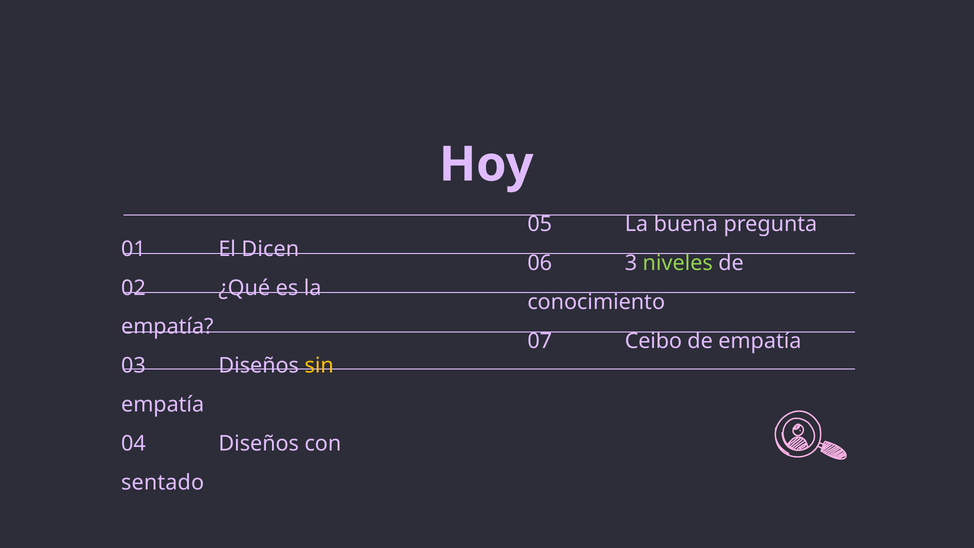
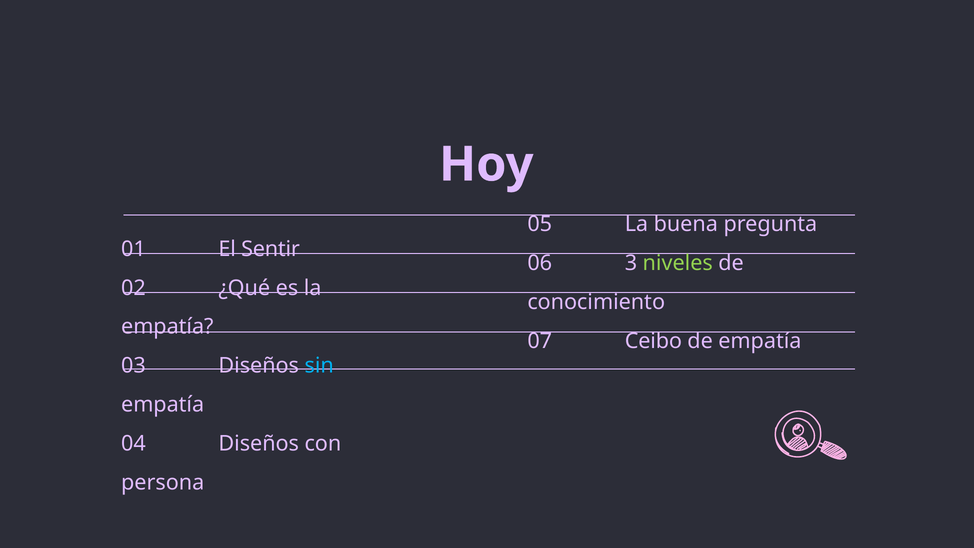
Dicen: Dicen -> Sentir (271, 249)
sin colour: yellow -> light blue (319, 366)
sentado: sentado -> persona (163, 482)
